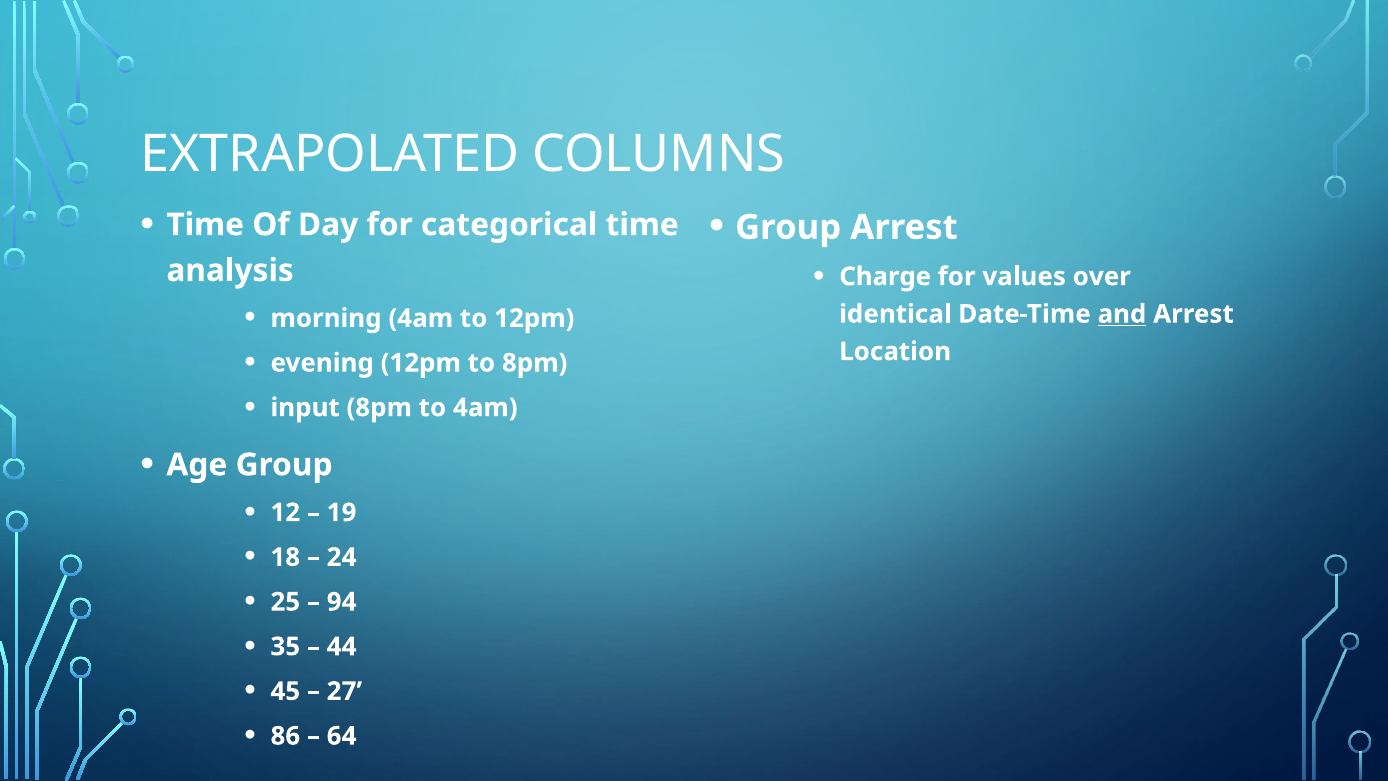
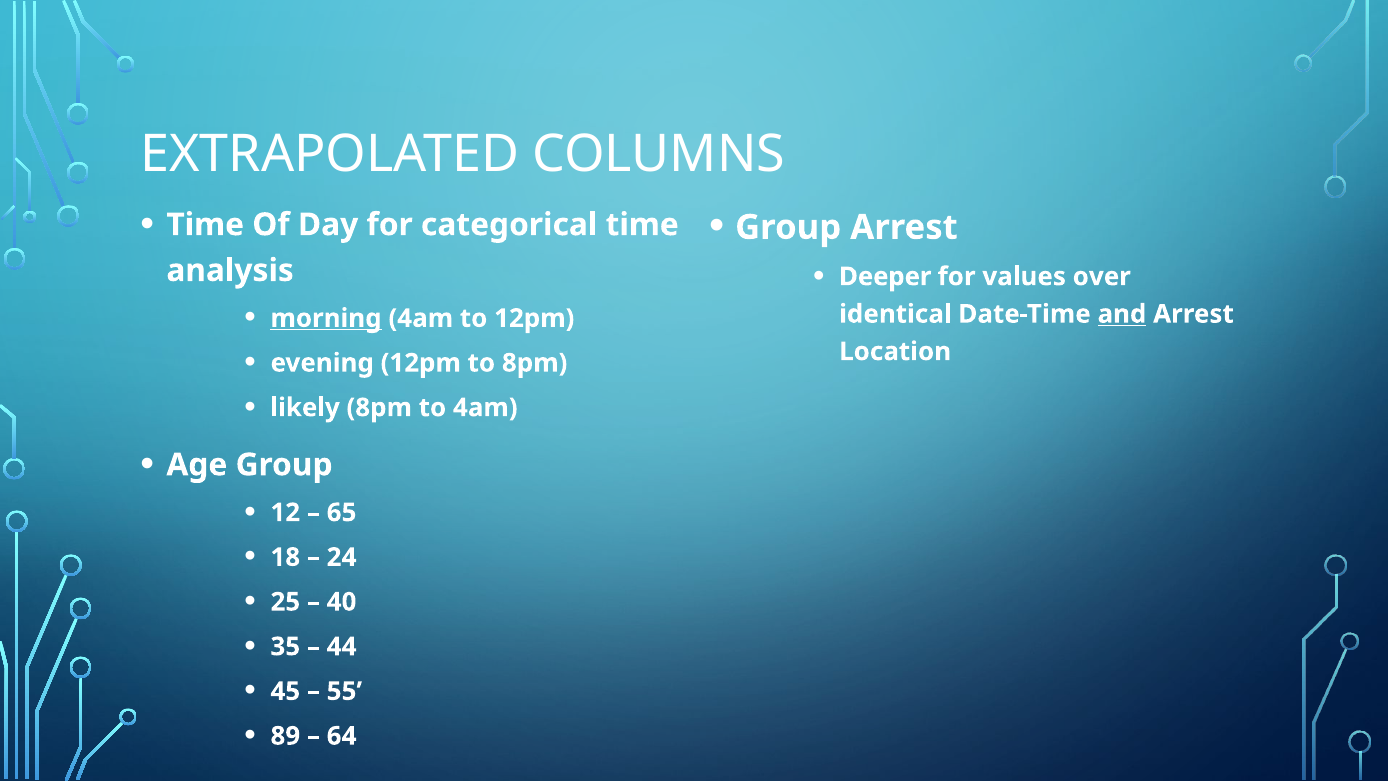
Charge: Charge -> Deeper (885, 277)
morning underline: none -> present (326, 318)
input: input -> likely (305, 408)
19: 19 -> 65 (342, 512)
94: 94 -> 40 (342, 602)
27: 27 -> 55 (344, 691)
86: 86 -> 89 (285, 736)
